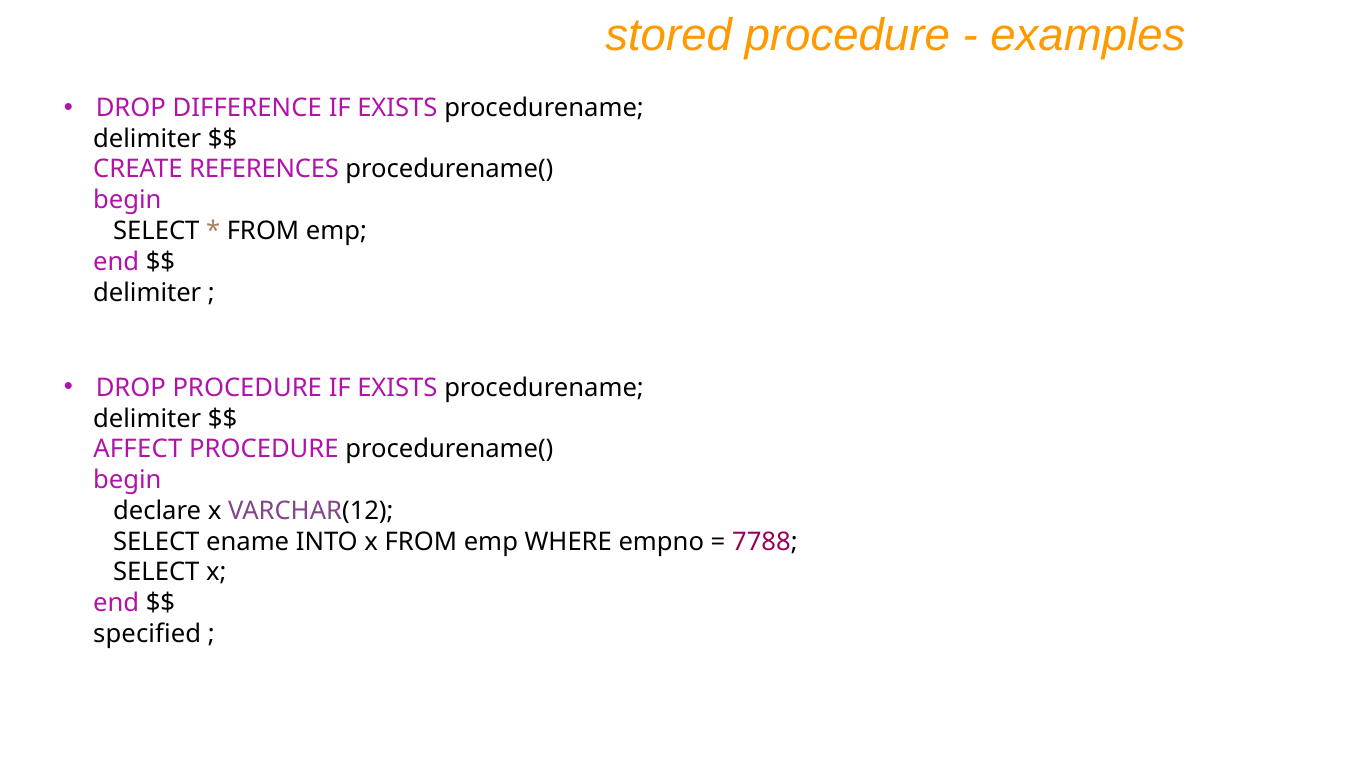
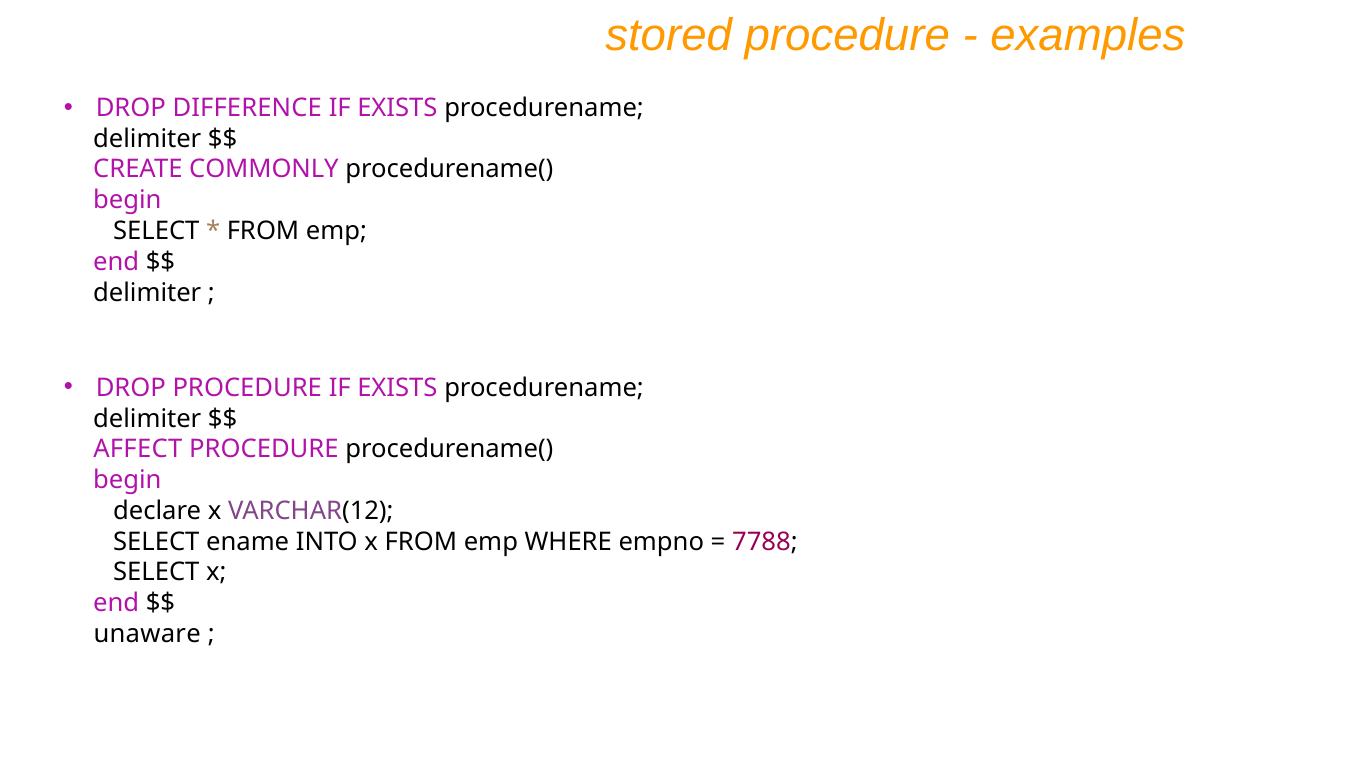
REFERENCES: REFERENCES -> COMMONLY (264, 170)
specified: specified -> unaware (147, 634)
